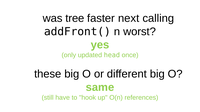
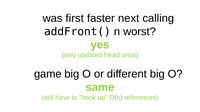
tree: tree -> first (75, 18)
these: these -> game (48, 74)
